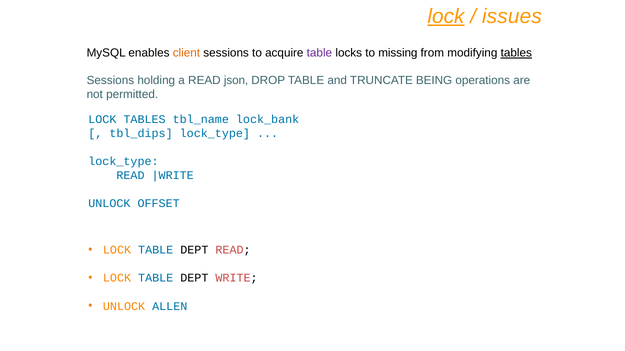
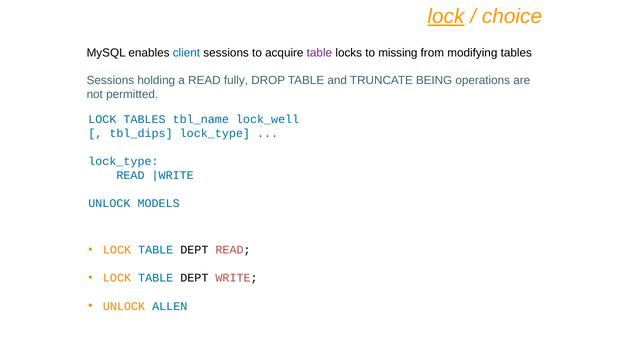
issues: issues -> choice (512, 16)
client colour: orange -> blue (186, 53)
tables underline: present -> none (516, 53)
json: json -> fully (236, 80)
lock_bank: lock_bank -> lock_well (268, 120)
OFFSET: OFFSET -> MODELS (159, 204)
